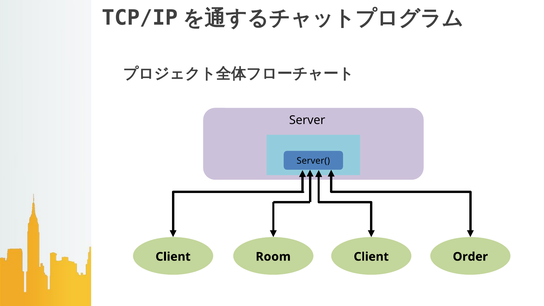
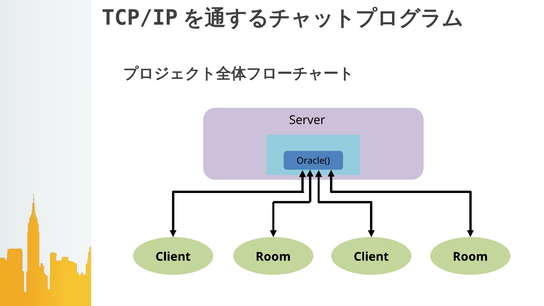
Server(: Server( -> Oracle( (313, 161)
Order: Order -> Room (470, 257)
